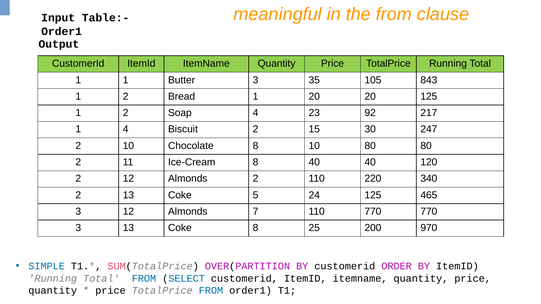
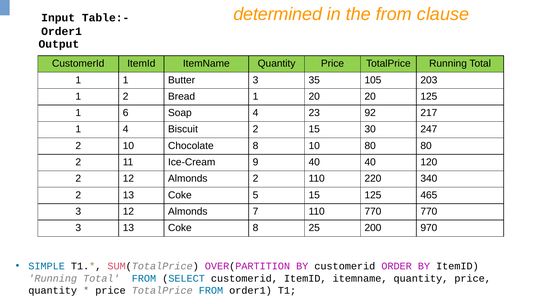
meaningful: meaningful -> determined (278, 14)
843: 843 -> 203 (429, 80)
2: 2 -> 6 (126, 113)
Ice-Cream 8: 8 -> 9 (256, 162)
5 24: 24 -> 15 (314, 195)
